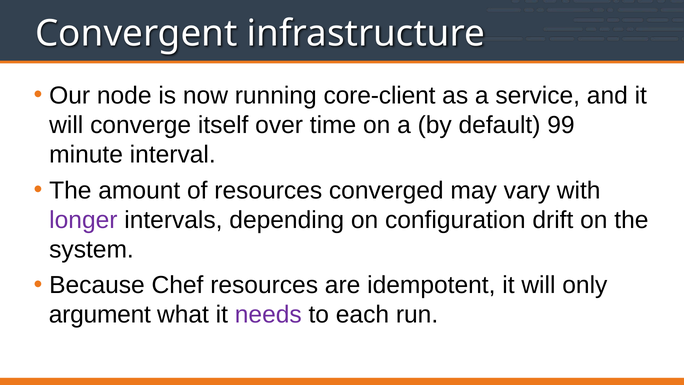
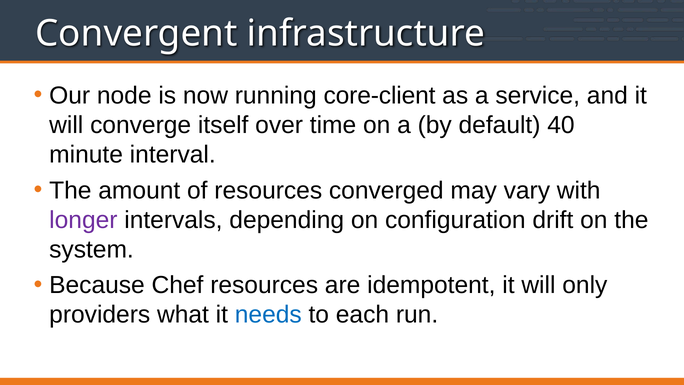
99: 99 -> 40 (561, 125)
argument: argument -> providers (100, 315)
needs colour: purple -> blue (268, 315)
